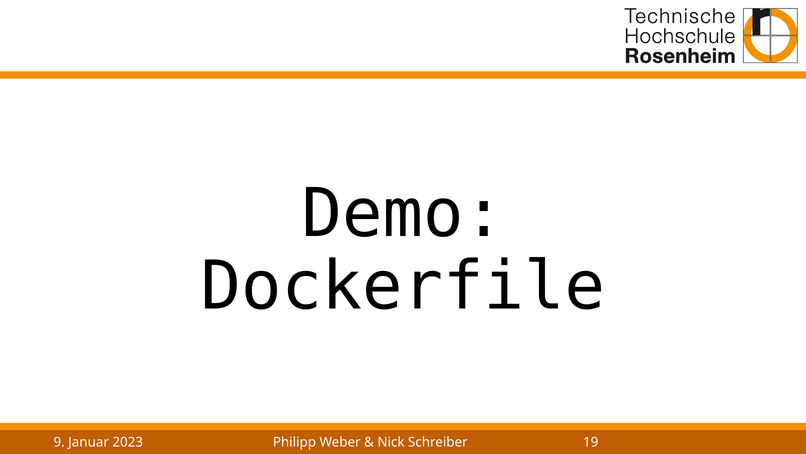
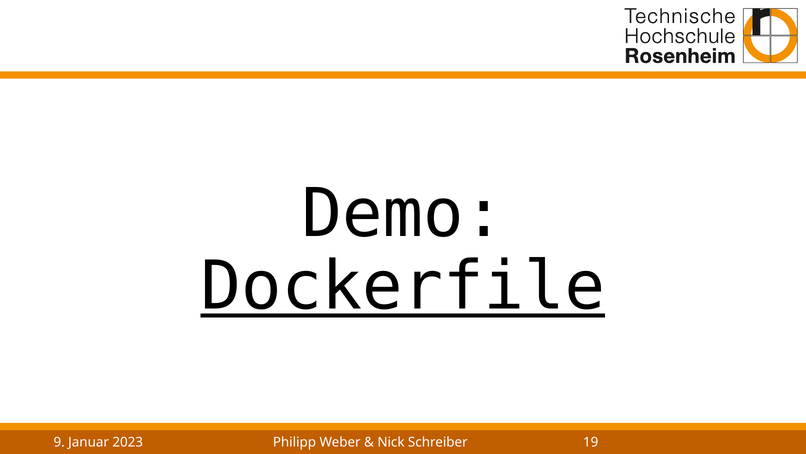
Dockerfile underline: none -> present (403, 286)
